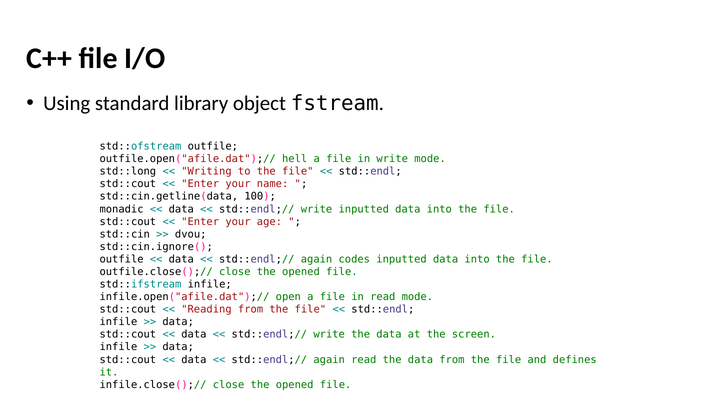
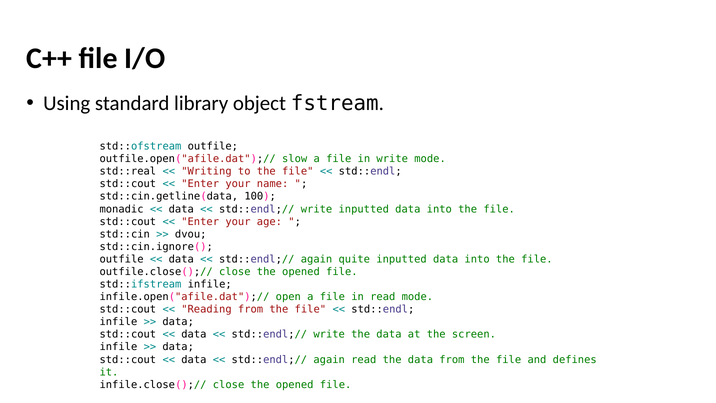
hell: hell -> slow (295, 159)
std::long: std::long -> std::real (128, 171)
codes: codes -> quite (354, 259)
